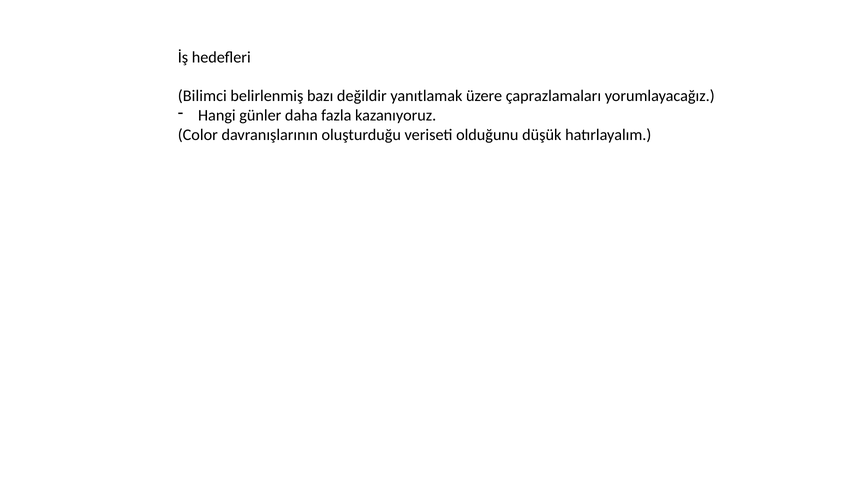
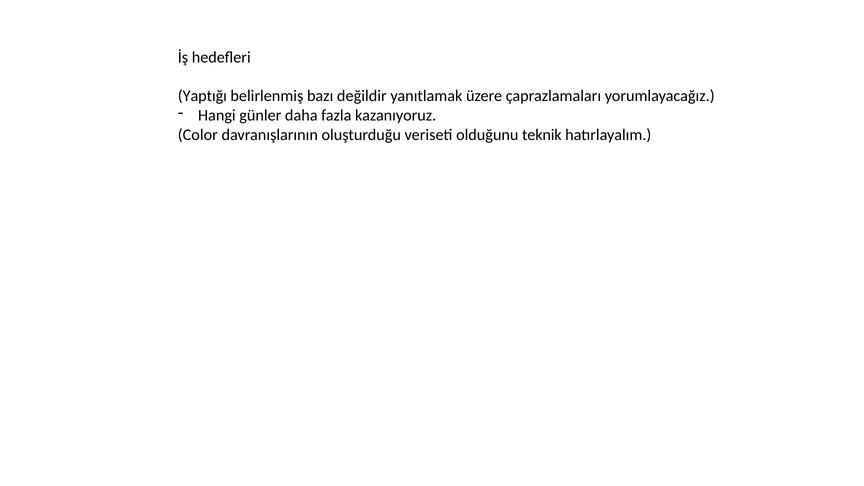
Bilimci: Bilimci -> Yaptığı (202, 96)
düşük: düşük -> teknik (542, 135)
